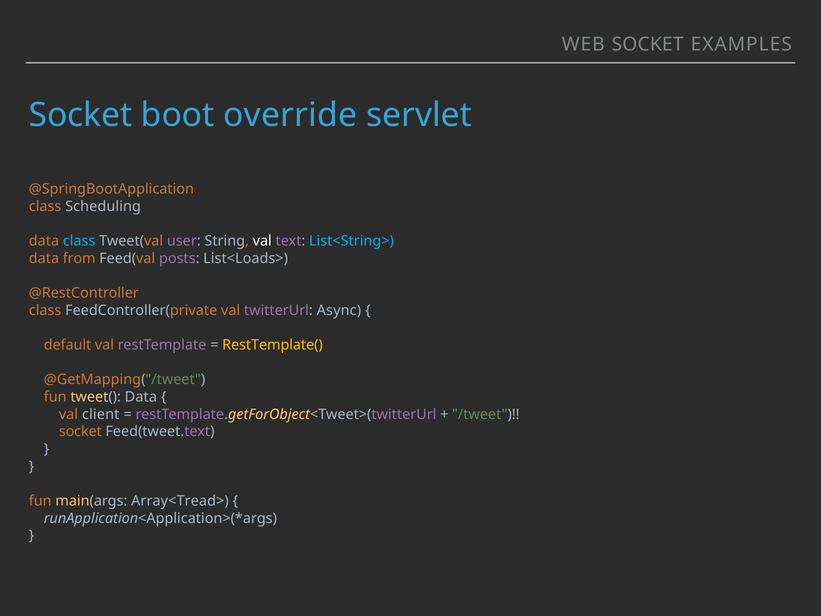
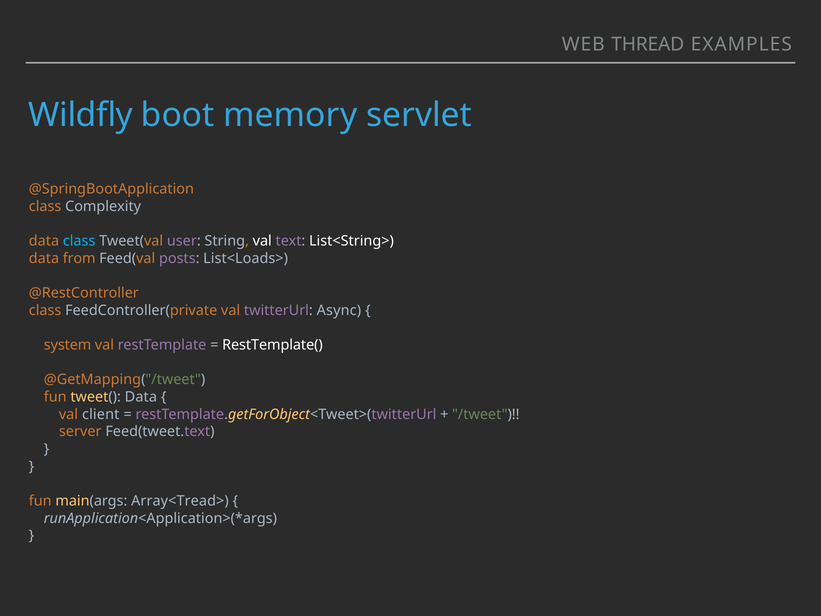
WEB SOCKET: SOCKET -> THREAD (648, 44)
Socket: Socket -> Wildfly (81, 115)
override: override -> memory (290, 115)
Scheduling: Scheduling -> Complexity (103, 206)
List<String> colour: light blue -> white (351, 241)
default: default -> system (68, 345)
RestTemplate( colour: yellow -> white (272, 345)
socket: socket -> server (80, 432)
